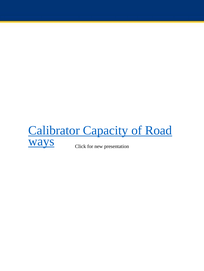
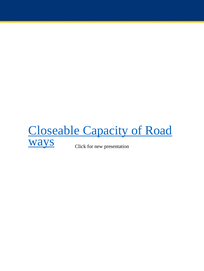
Calibrator: Calibrator -> Closeable (54, 131)
